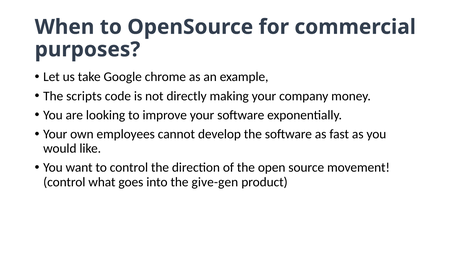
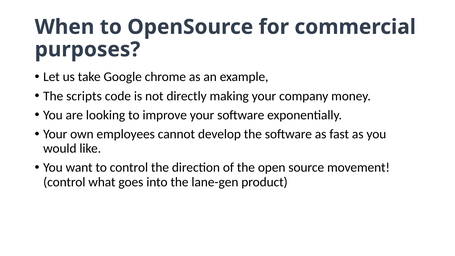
give-gen: give-gen -> lane-gen (215, 182)
